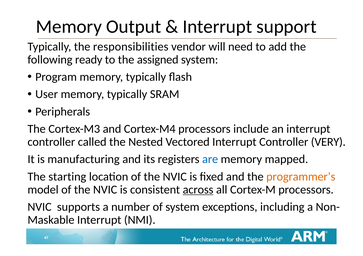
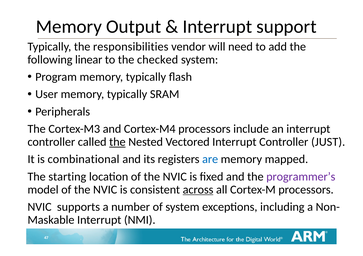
ready: ready -> linear (89, 60)
assigned: assigned -> checked (158, 60)
the underline: none -> present (117, 142)
VERY: VERY -> JUST (328, 142)
manufacturing: manufacturing -> combinational (84, 160)
programmer’s colour: orange -> purple (301, 177)
